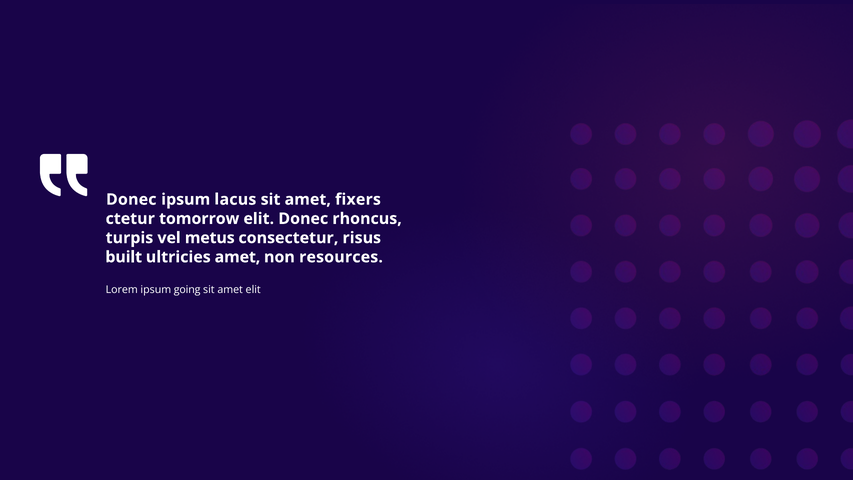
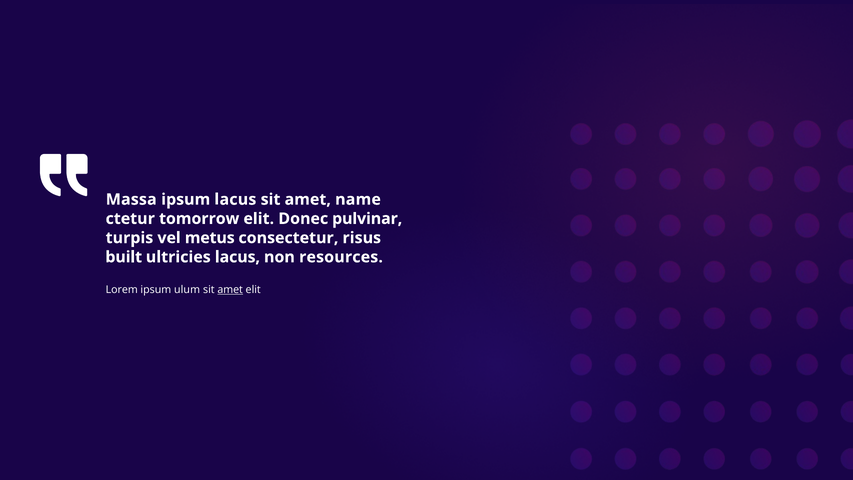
Donec: Donec -> Massa (131, 199)
fixers: fixers -> name (358, 199)
rhoncus: rhoncus -> pulvinar (367, 219)
ultricies amet: amet -> lacus (237, 257)
going: going -> ulum (187, 290)
amet underline: none -> present (230, 290)
